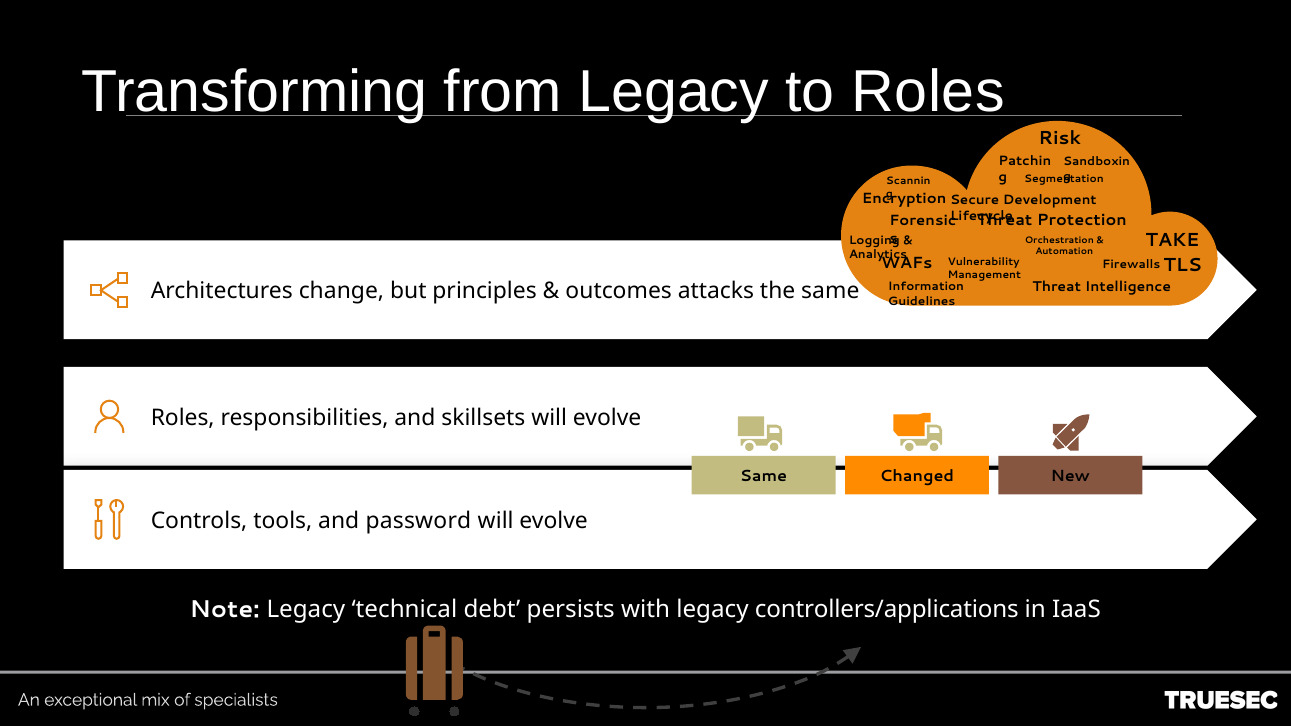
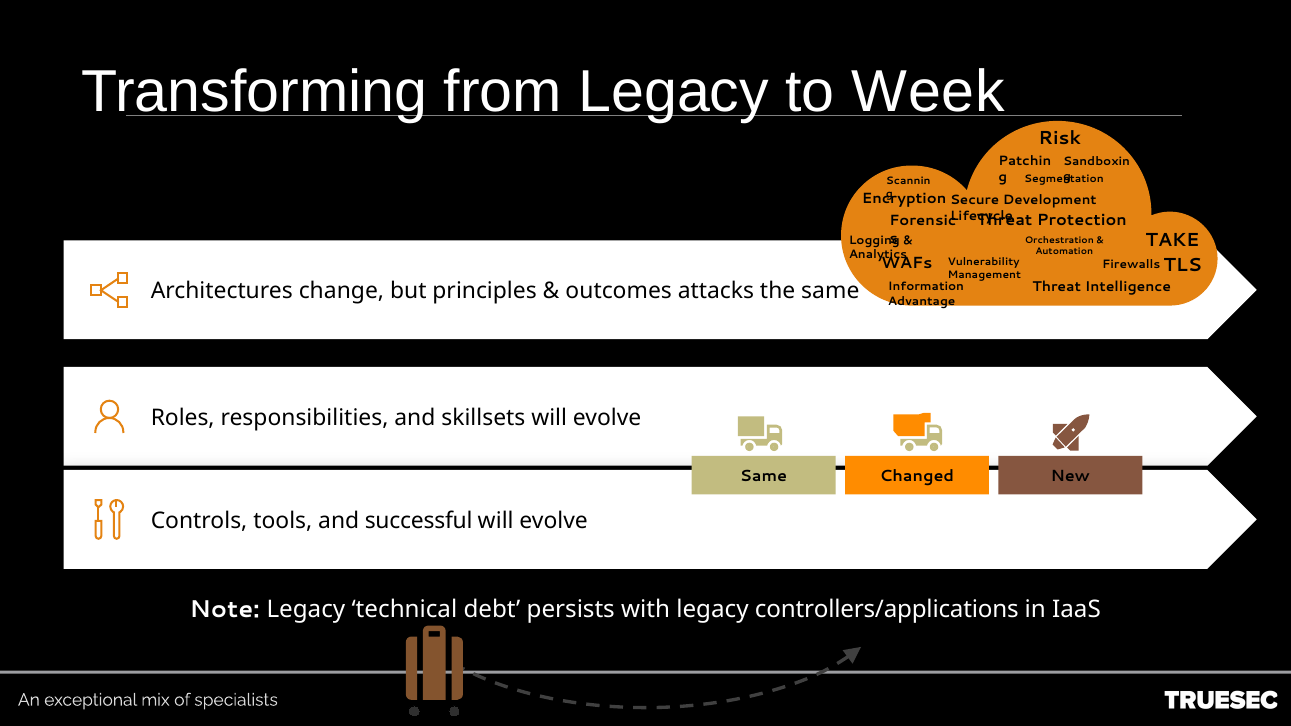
to Roles: Roles -> Week (928, 92)
Guidelines: Guidelines -> Advantage (922, 302)
password: password -> successful (419, 521)
